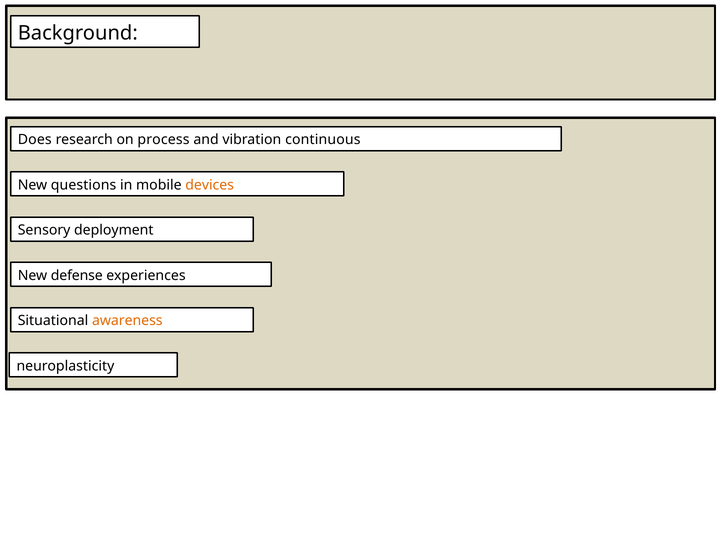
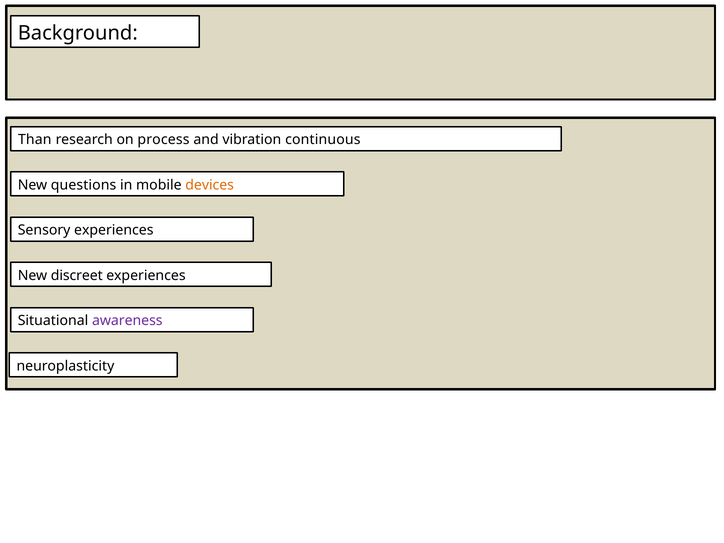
Does: Does -> Than (35, 140)
Sensory deployment: deployment -> experiences (114, 230)
defense: defense -> discreet (77, 275)
awareness colour: orange -> purple (127, 321)
